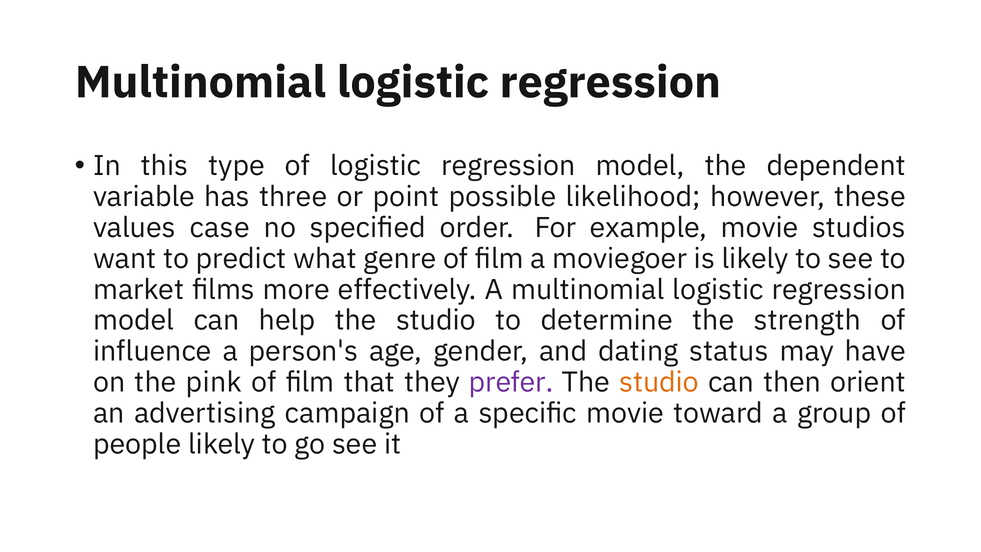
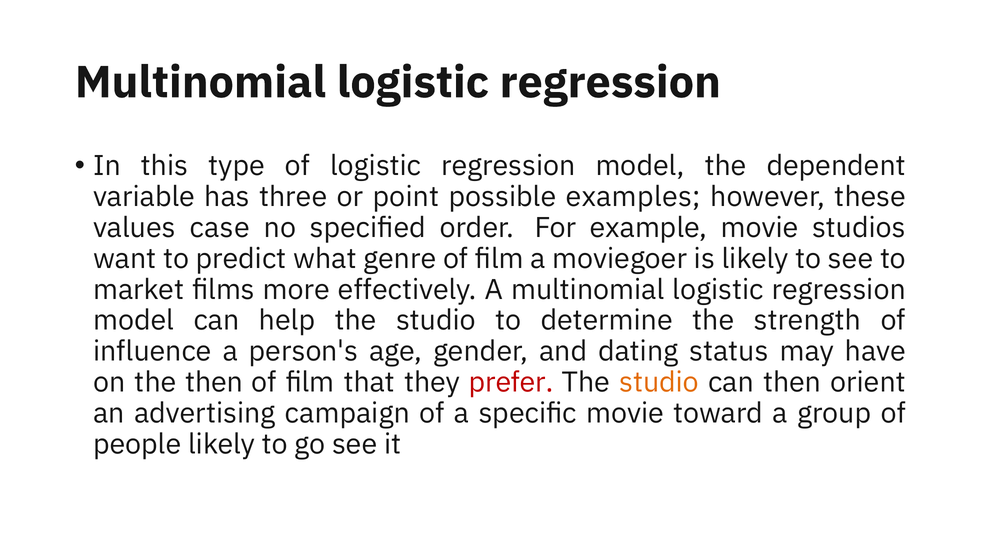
likelihood: likelihood -> examples (633, 197)
the pink: pink -> then (214, 382)
prefer colour: purple -> red (511, 382)
